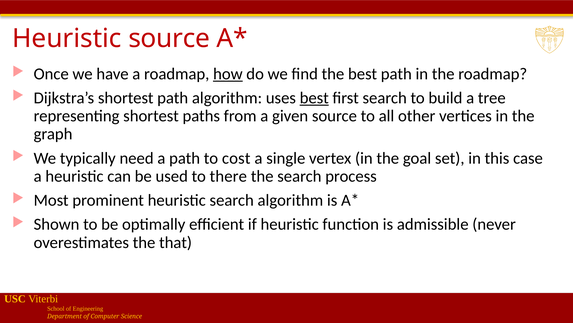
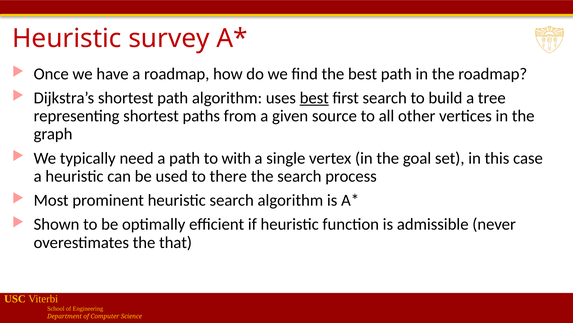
Heuristic source: source -> survey (169, 38)
how underline: present -> none (228, 74)
cost: cost -> with (236, 158)
